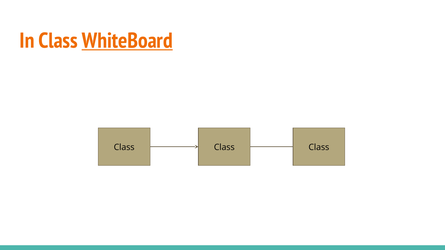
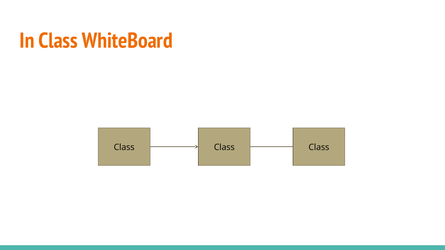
WhiteBoard underline: present -> none (127, 41)
